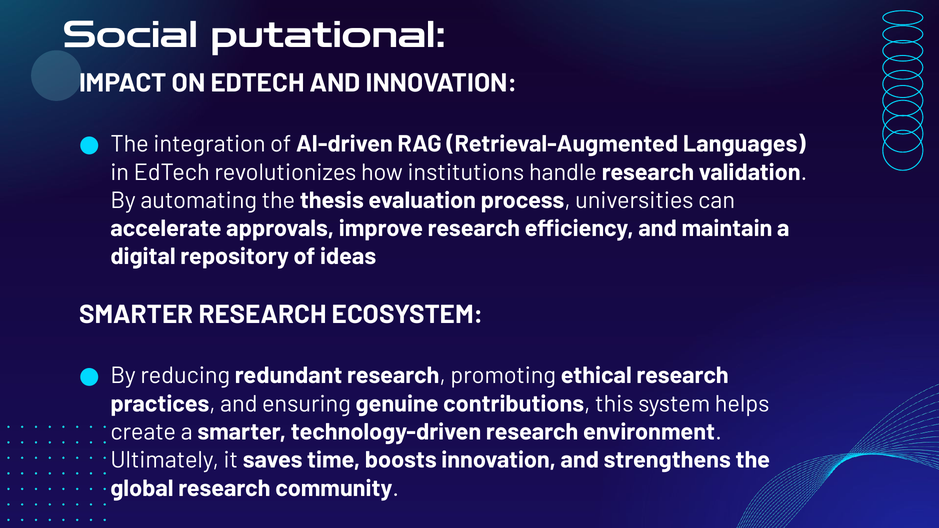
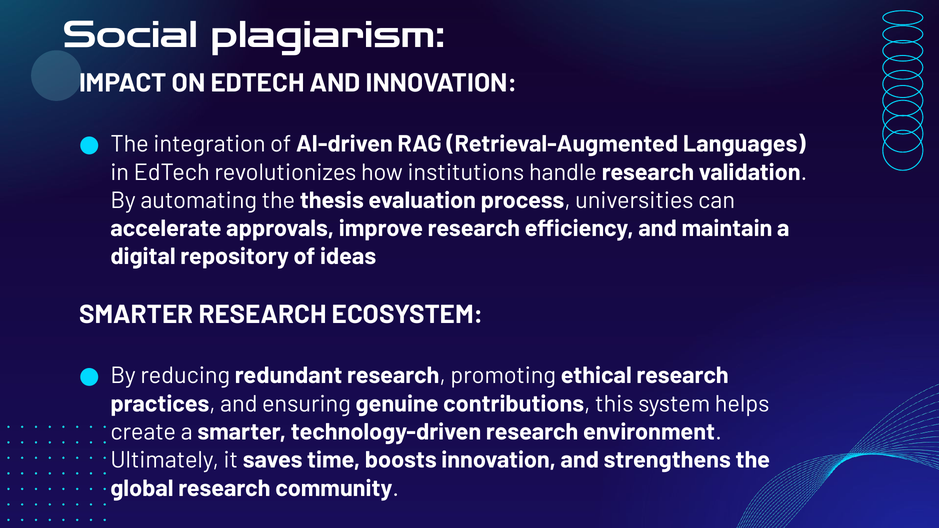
putational: putational -> plagiarism (328, 35)
